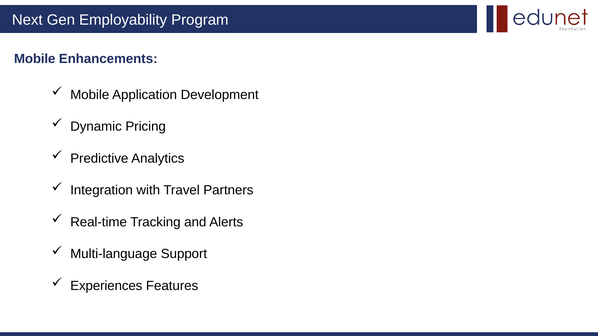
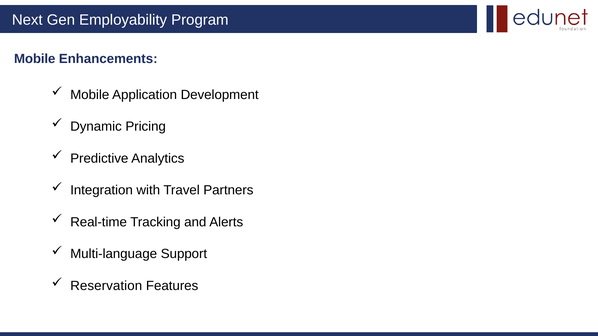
Experiences: Experiences -> Reservation (106, 286)
